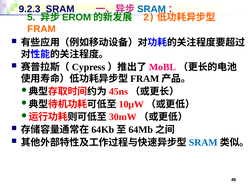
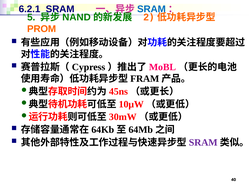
9.2.3: 9.2.3 -> 6.2.1 (30, 9)
EROM: EROM -> NAND (76, 17)
FRAM: FRAM -> PROM (42, 29)
SRAM colour: blue -> purple (203, 143)
